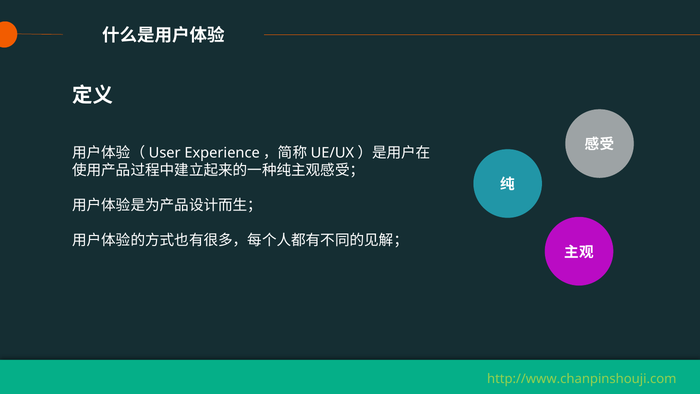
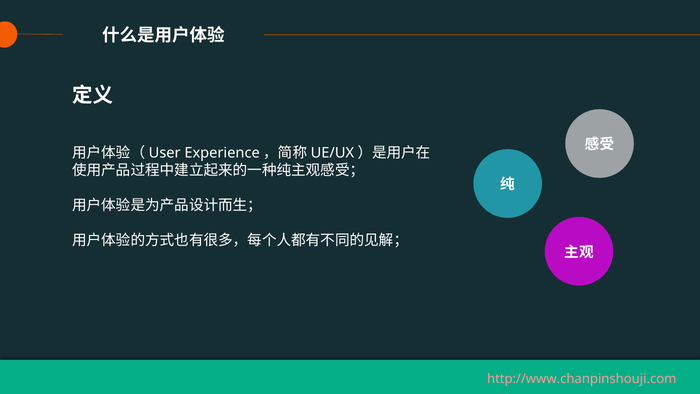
http://www.chanpinshouji.com colour: light green -> pink (582, 379)
